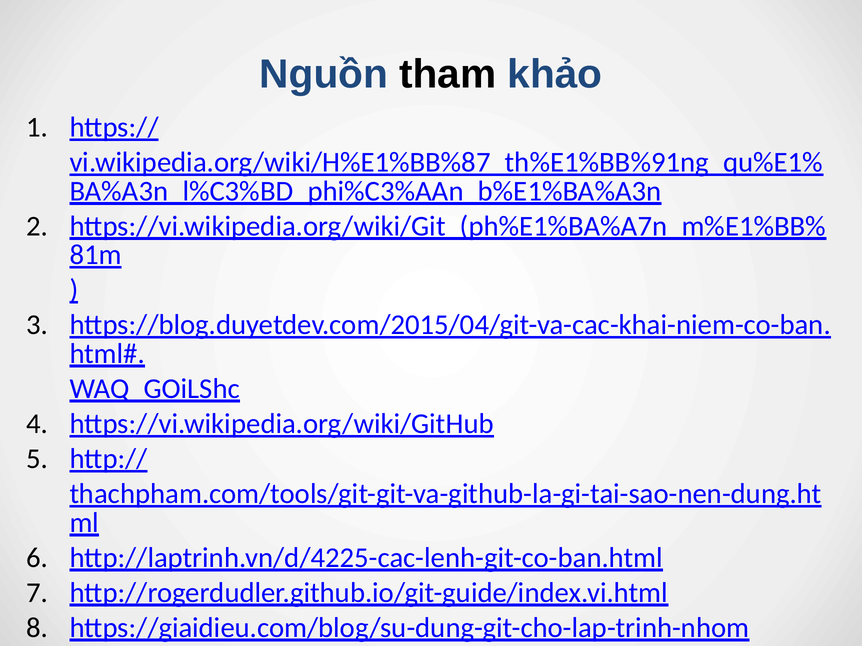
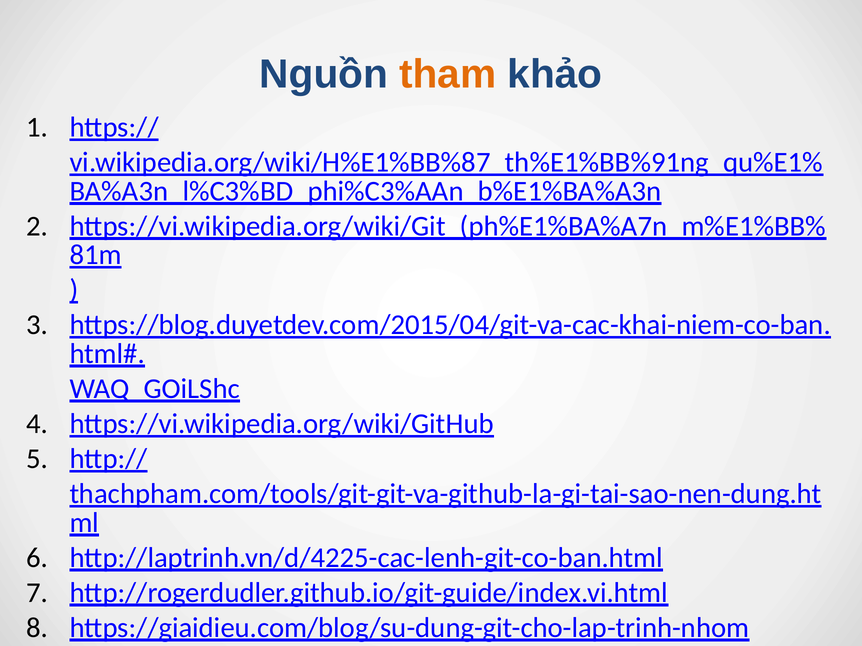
tham colour: black -> orange (448, 75)
